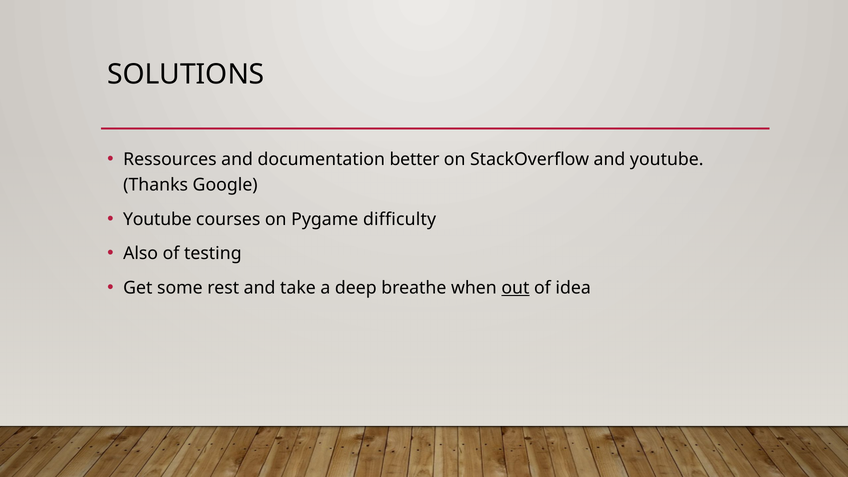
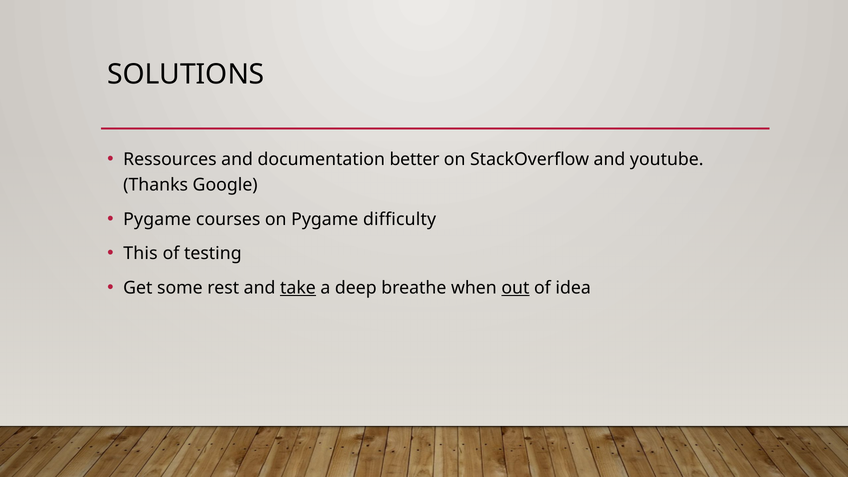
Youtube: Youtube -> Pygame (157, 219)
Also: Also -> This (141, 253)
take underline: none -> present (298, 288)
